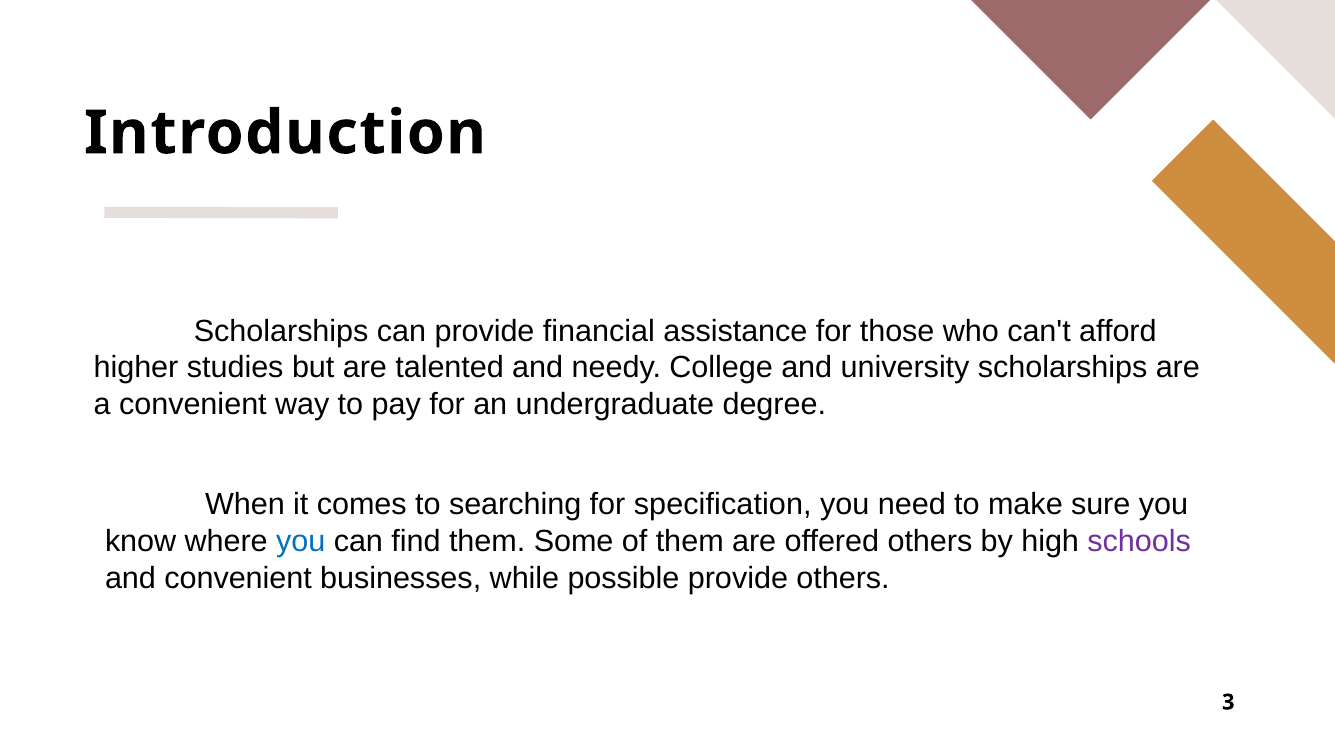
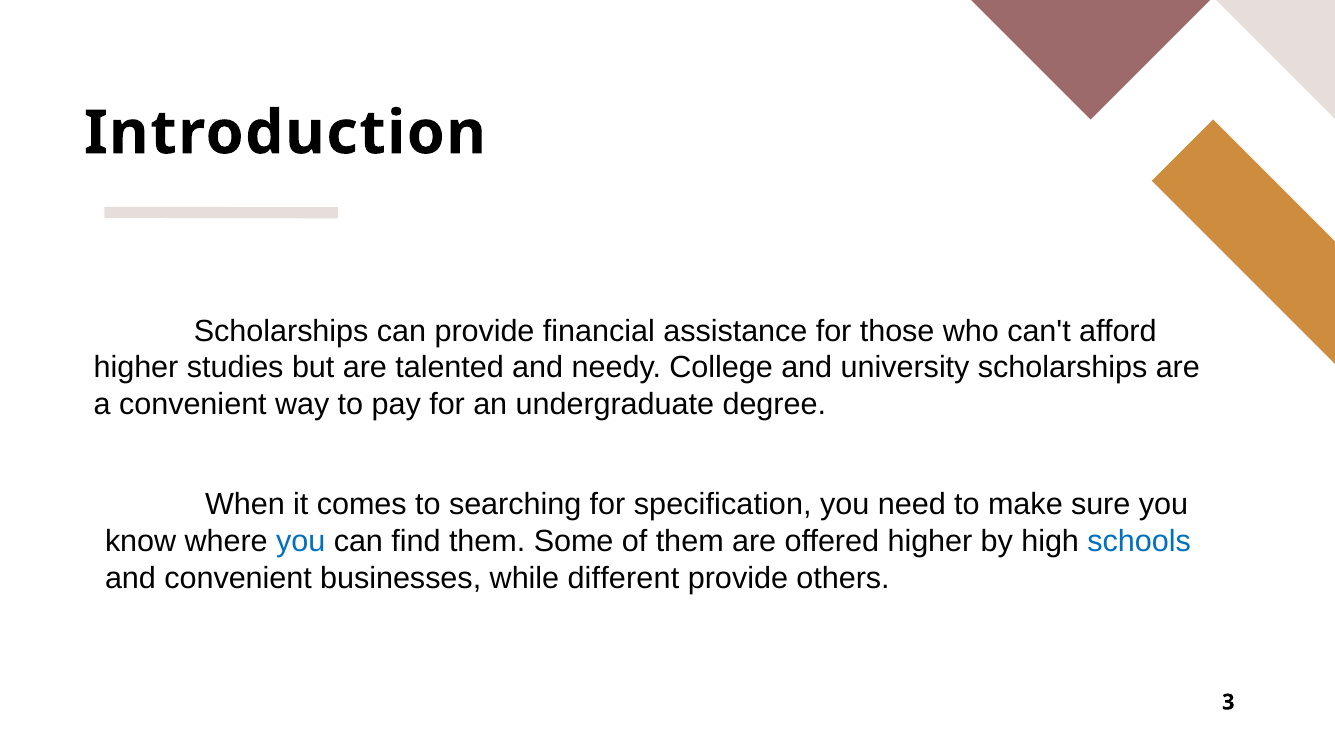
offered others: others -> higher (930, 541)
schools colour: purple -> blue (1139, 541)
possible: possible -> different (623, 578)
